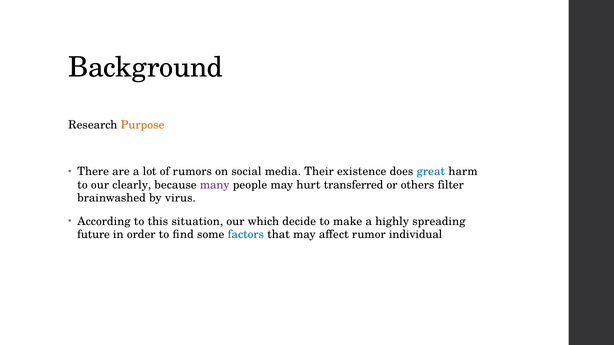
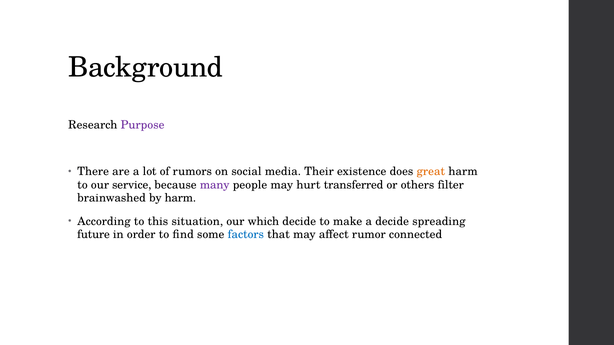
Purpose colour: orange -> purple (143, 125)
great colour: blue -> orange (431, 172)
clearly: clearly -> service (132, 185)
by virus: virus -> harm (180, 198)
a highly: highly -> decide (392, 221)
individual: individual -> connected (416, 235)
